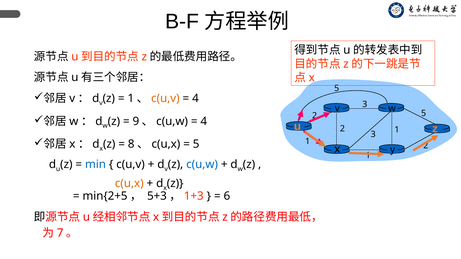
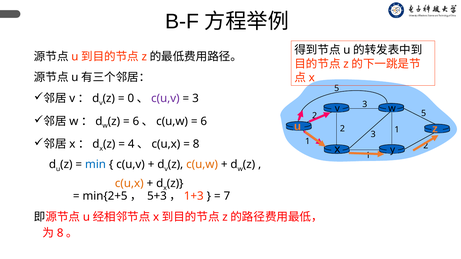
1: 1 -> 0 (131, 99)
c(u,v colour: orange -> purple (165, 99)
4: 4 -> 3 (195, 99)
9: 9 -> 6 (136, 121)
4: 4 -> 6 (204, 121)
8: 8 -> 4 (131, 144)
5: 5 -> 8 (196, 144)
c(u,w colour: blue -> orange (202, 165)
6: 6 -> 7 (227, 196)
7: 7 -> 8 (60, 233)
